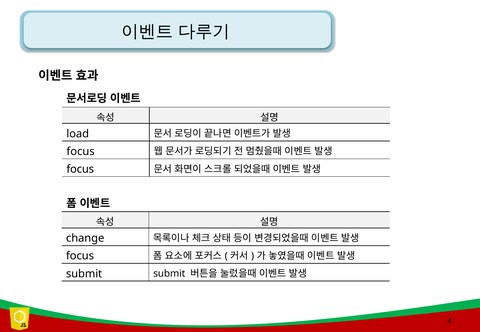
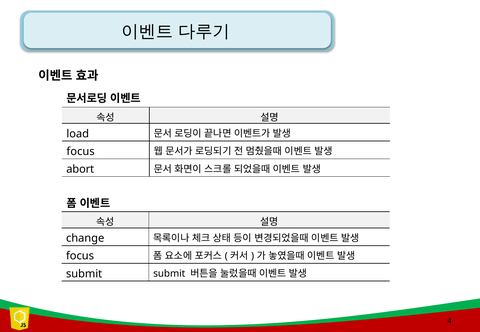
focus: focus -> abort (80, 169)
